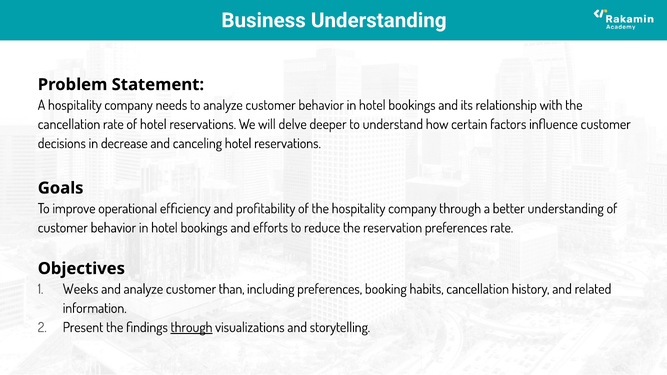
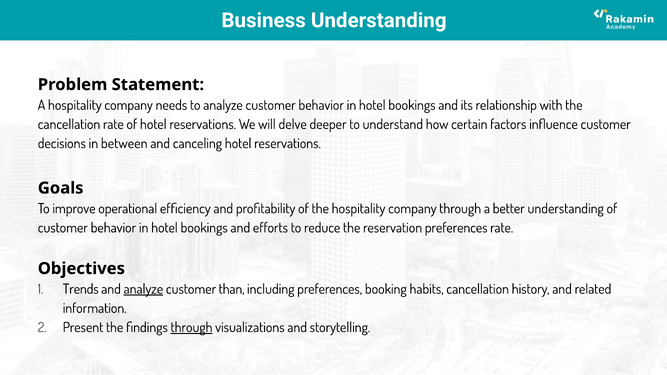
decrease: decrease -> between (124, 144)
Weeks: Weeks -> Trends (81, 289)
analyze underline: none -> present (143, 289)
